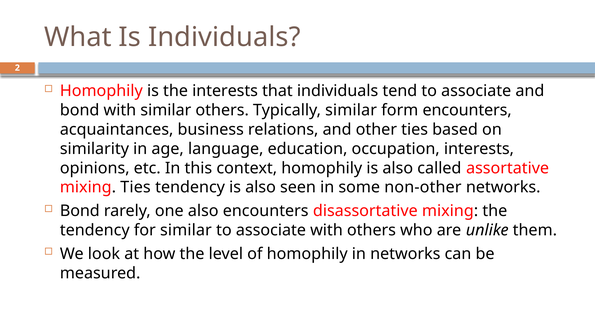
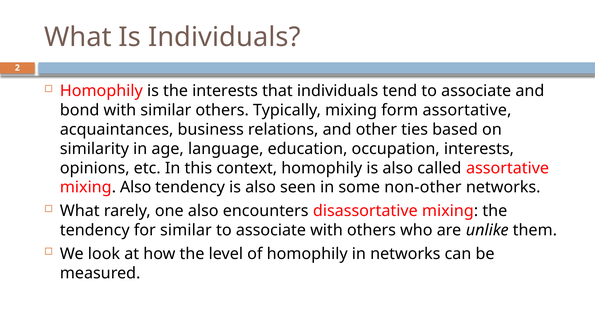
Typically similar: similar -> mixing (351, 110)
form encounters: encounters -> assortative (467, 110)
mixing Ties: Ties -> Also (136, 188)
Bond: Bond -> What (80, 211)
